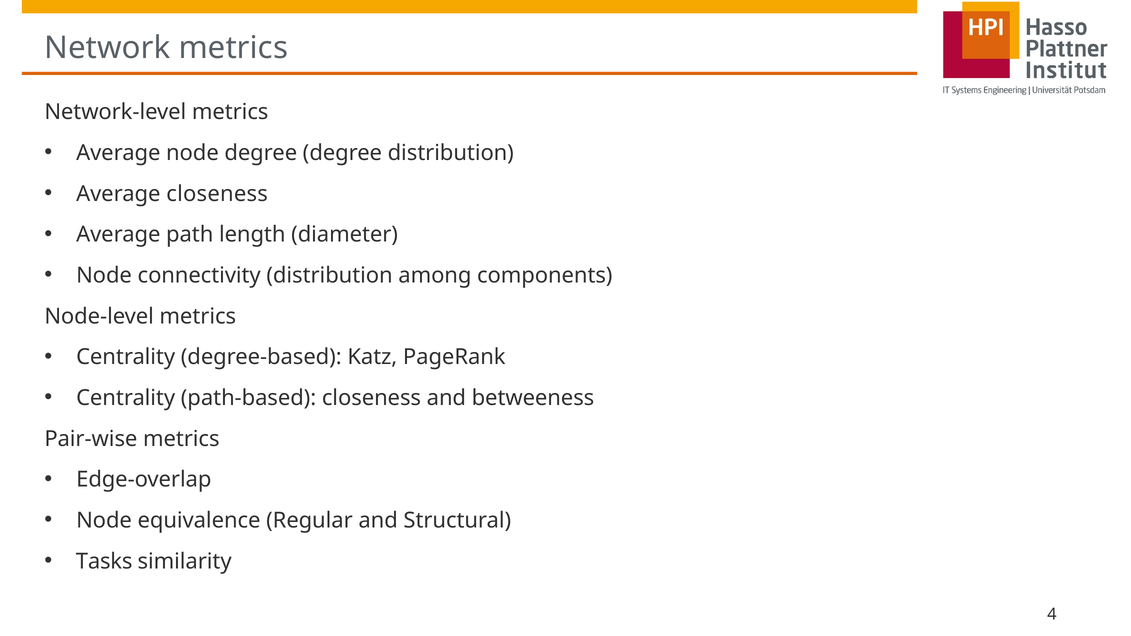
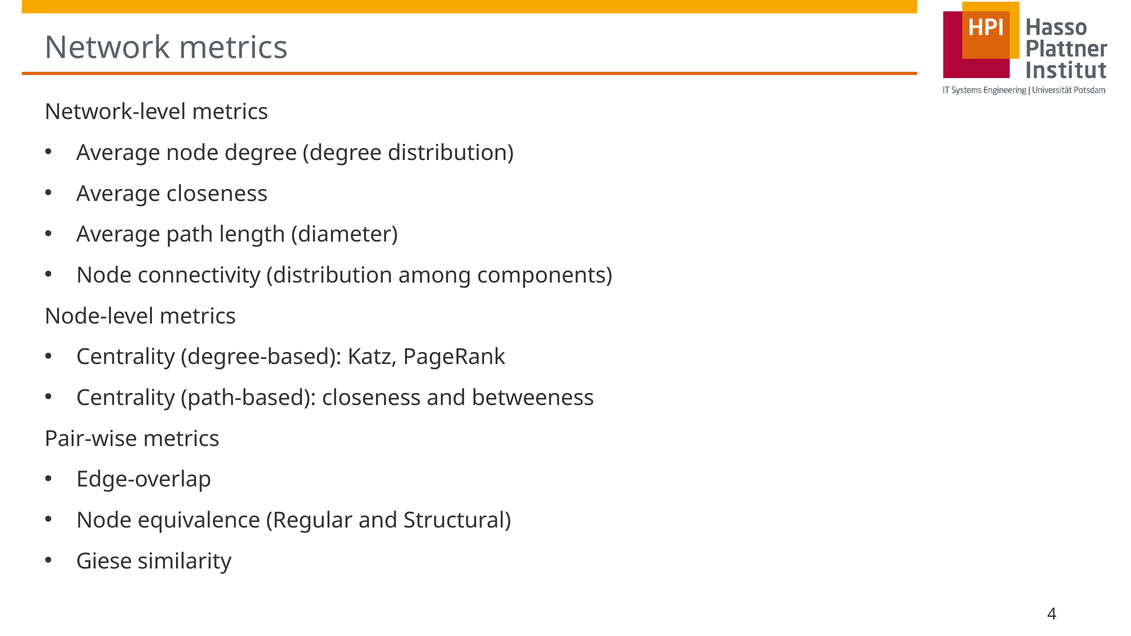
Tasks: Tasks -> Giese (104, 561)
